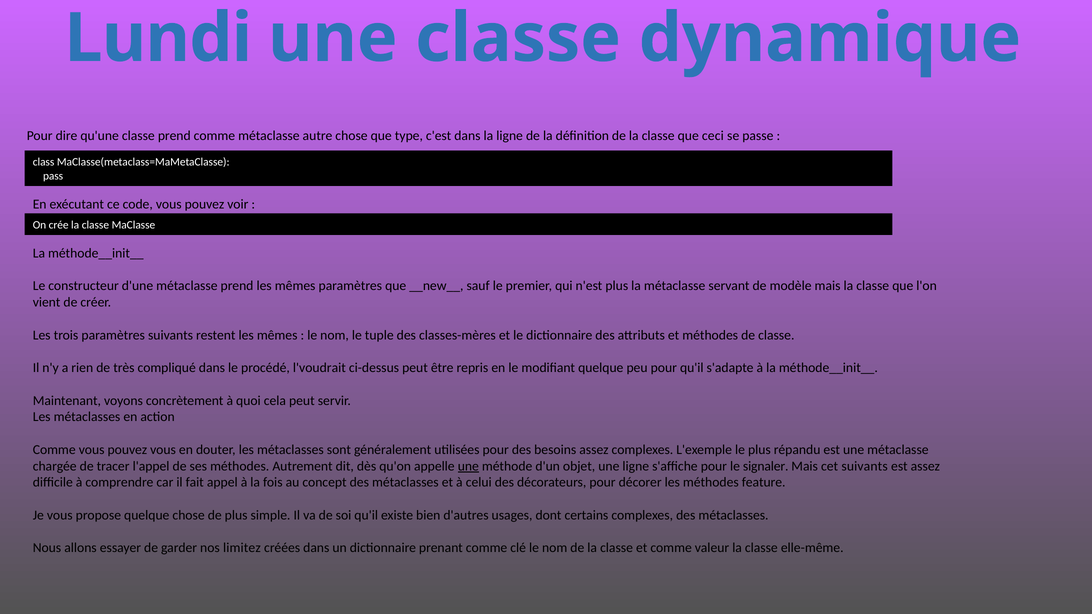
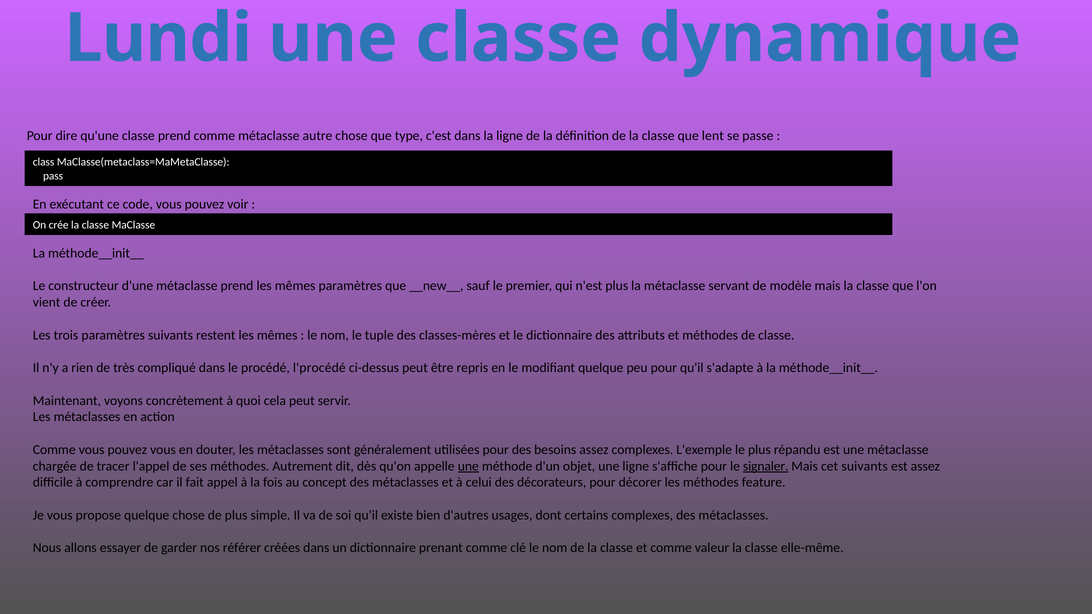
ceci: ceci -> lent (713, 136)
l'voudrait: l'voudrait -> l'procédé (319, 368)
signaler underline: none -> present (766, 466)
limitez: limitez -> référer (242, 548)
